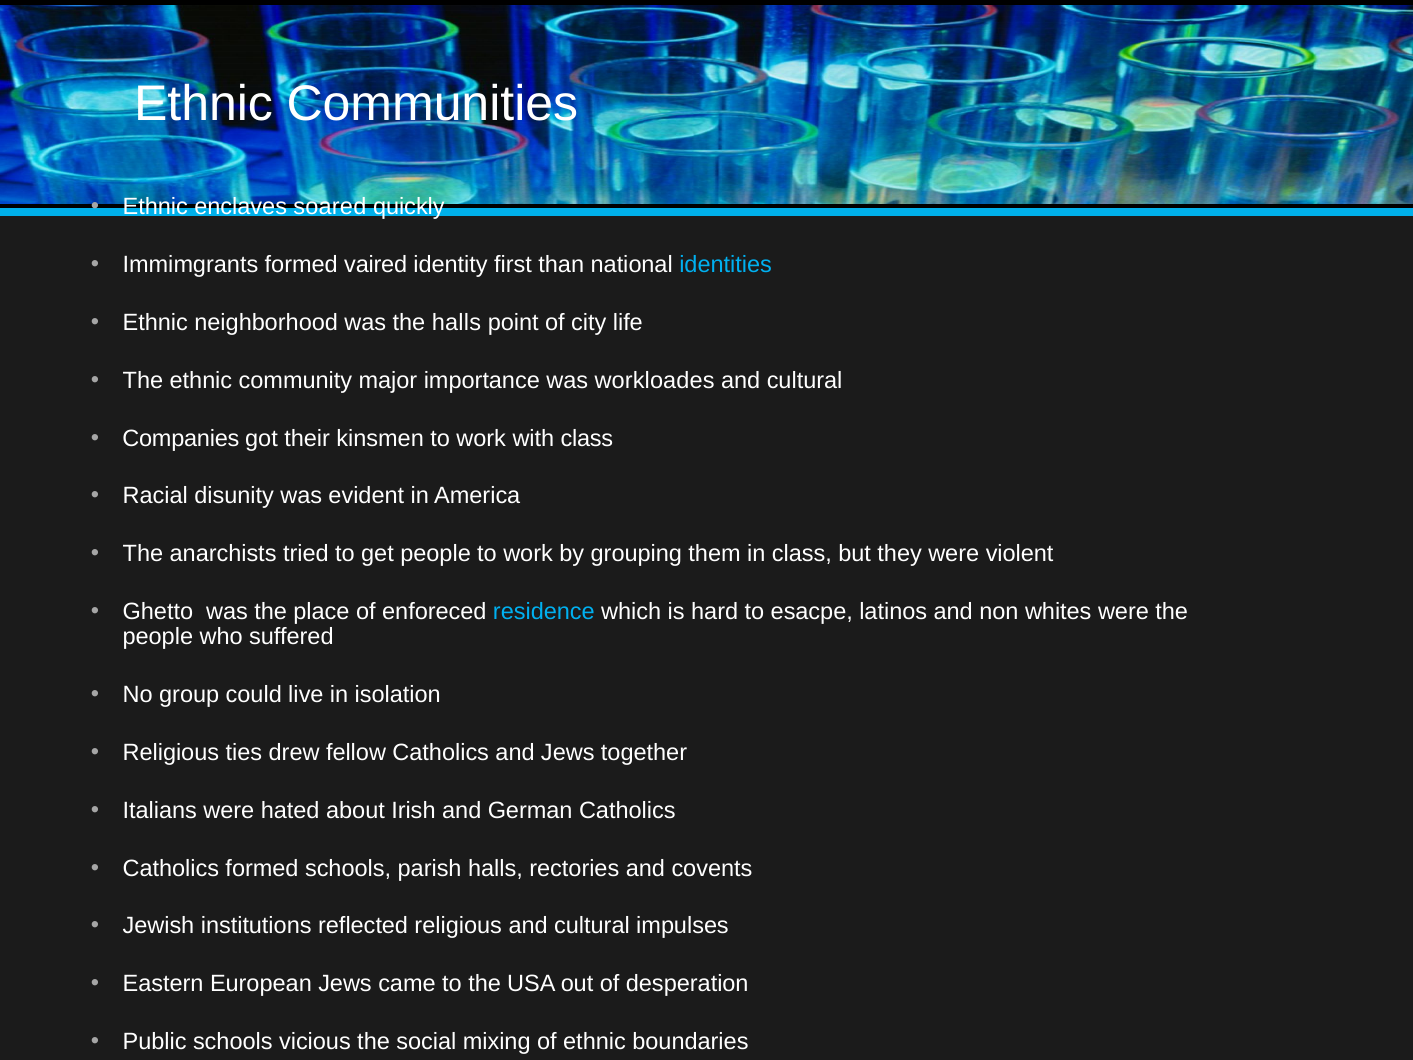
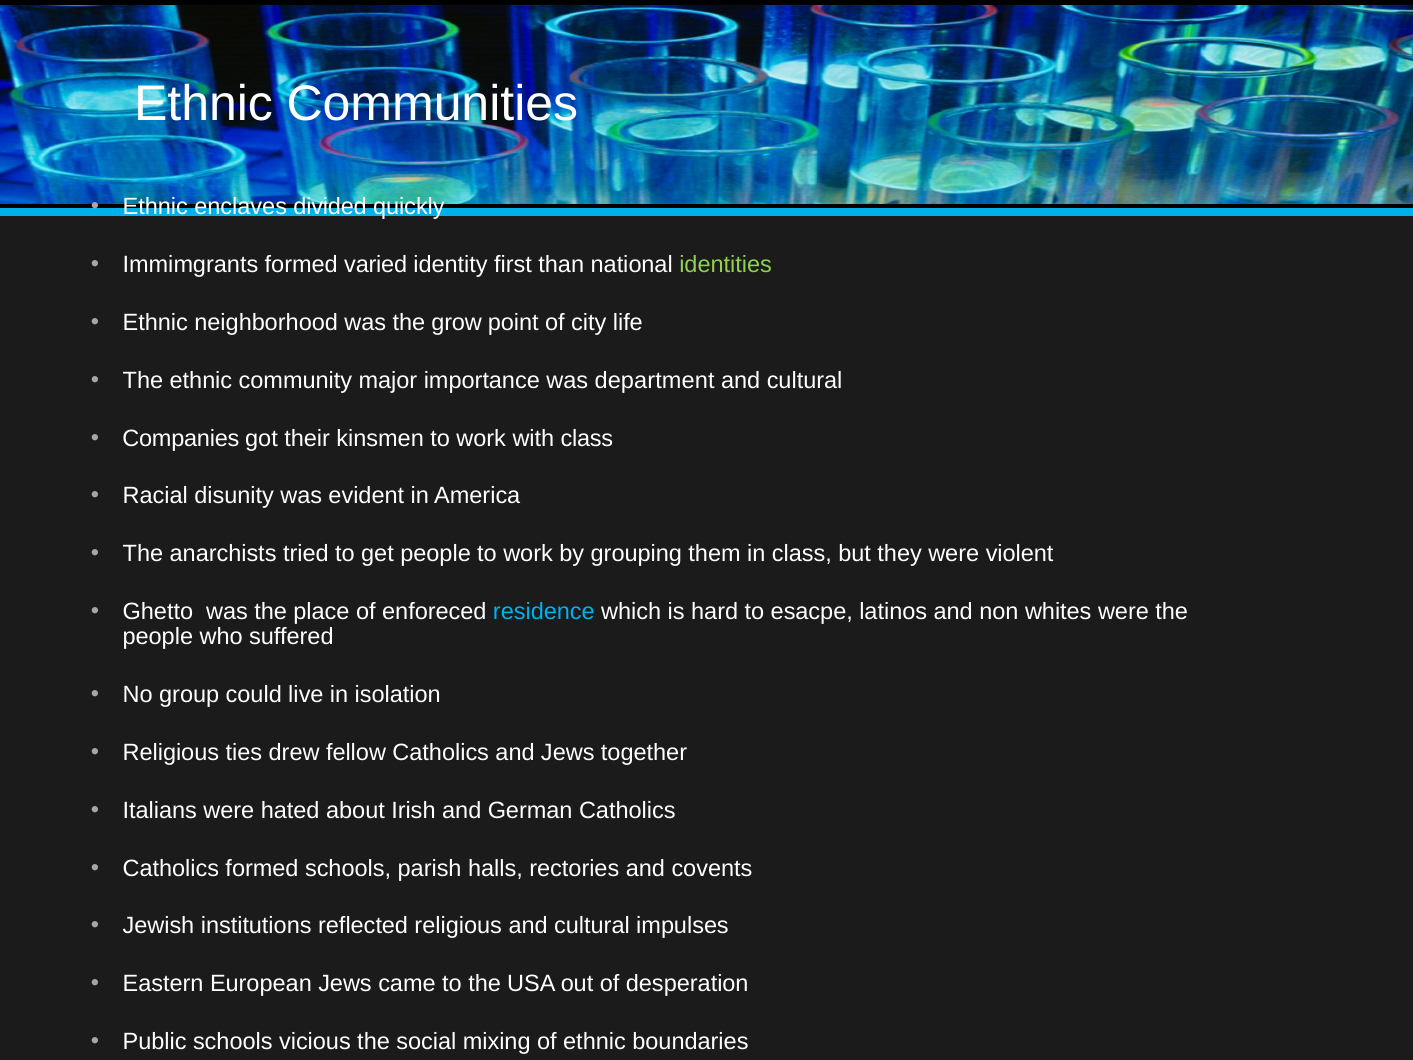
soared: soared -> divided (330, 207)
vaired: vaired -> varied (376, 265)
identities colour: light blue -> light green (726, 265)
the halls: halls -> grow (457, 323)
workloades: workloades -> department (655, 380)
